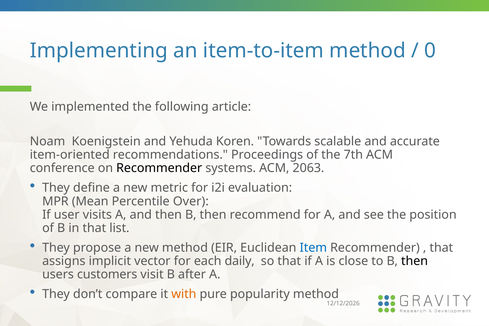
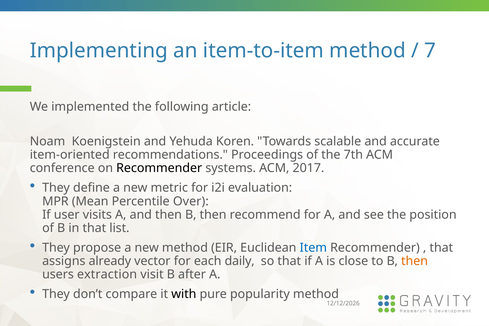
0: 0 -> 7 (430, 51)
2063: 2063 -> 2017 (308, 168)
implicit: implicit -> already (110, 261)
then colour: black -> orange (415, 261)
customers: customers -> extraction (107, 275)
with colour: orange -> black (184, 294)
